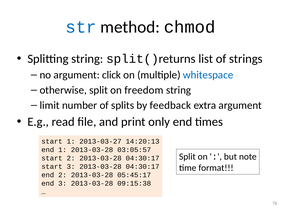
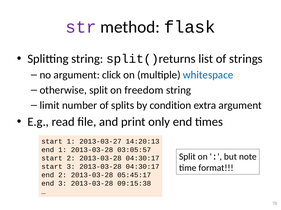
str colour: blue -> purple (81, 27)
chmod: chmod -> flask (190, 27)
feedback: feedback -> condition (170, 106)
